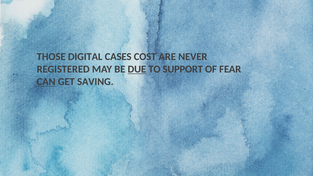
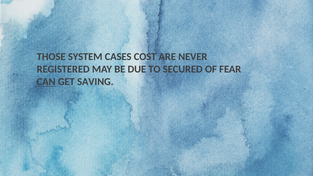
DIGITAL: DIGITAL -> SYSTEM (85, 57)
DUE underline: present -> none (137, 69)
SUPPORT: SUPPORT -> SECURED (183, 69)
